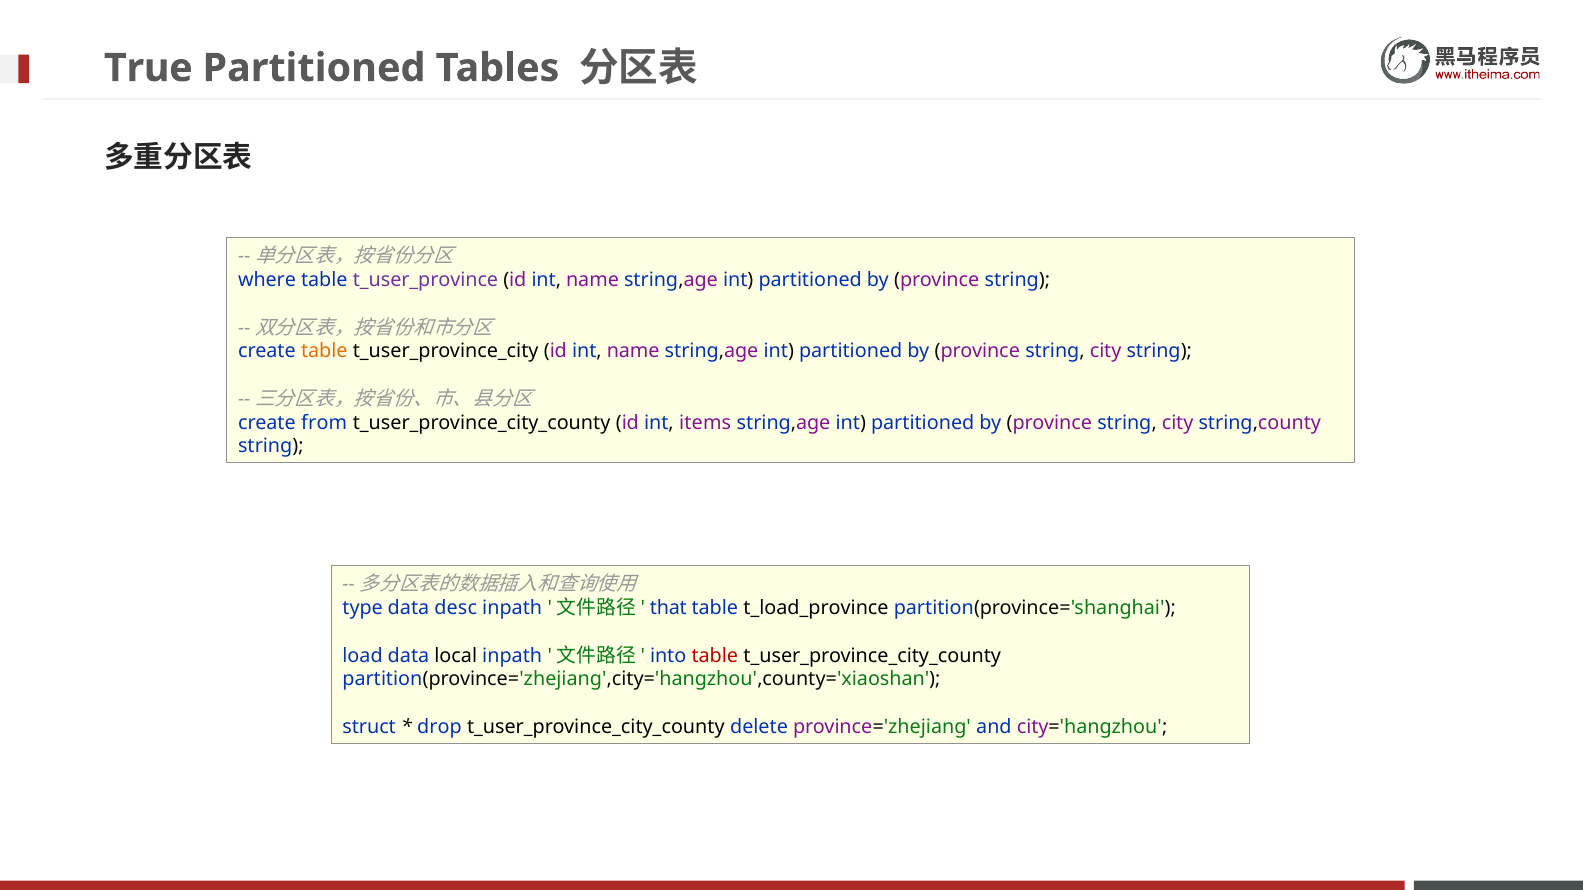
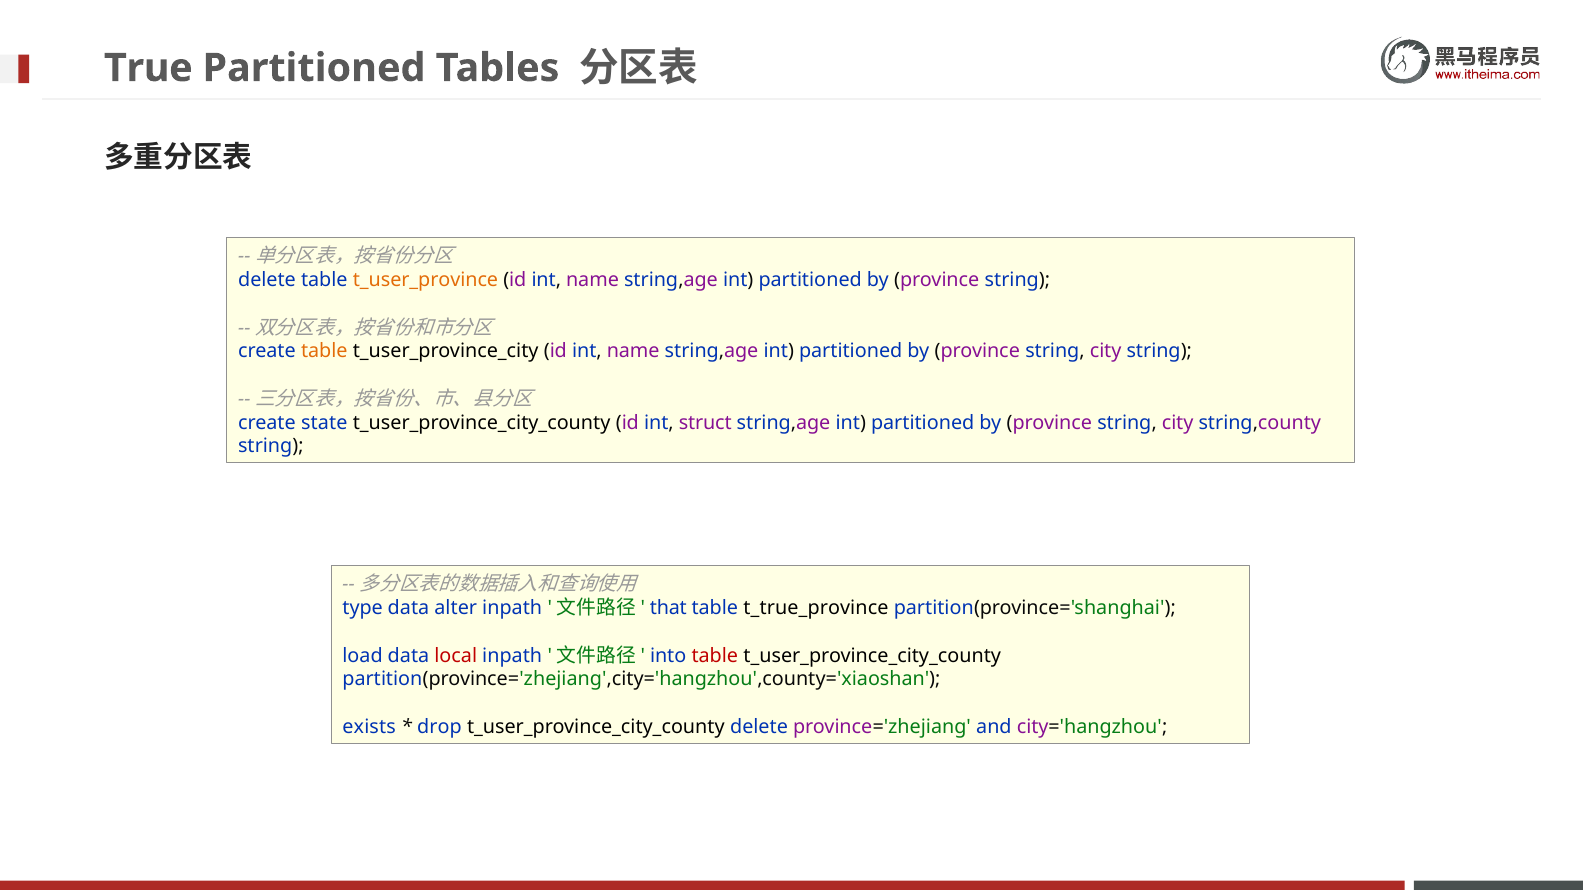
where: where -> delete (267, 280)
t_user_province colour: purple -> orange (425, 280)
from: from -> state (324, 423)
items: items -> struct (705, 423)
desc: desc -> alter (456, 609)
t_load_province: t_load_province -> t_true_province (816, 609)
local colour: black -> red (456, 656)
struct: struct -> exists (369, 727)
